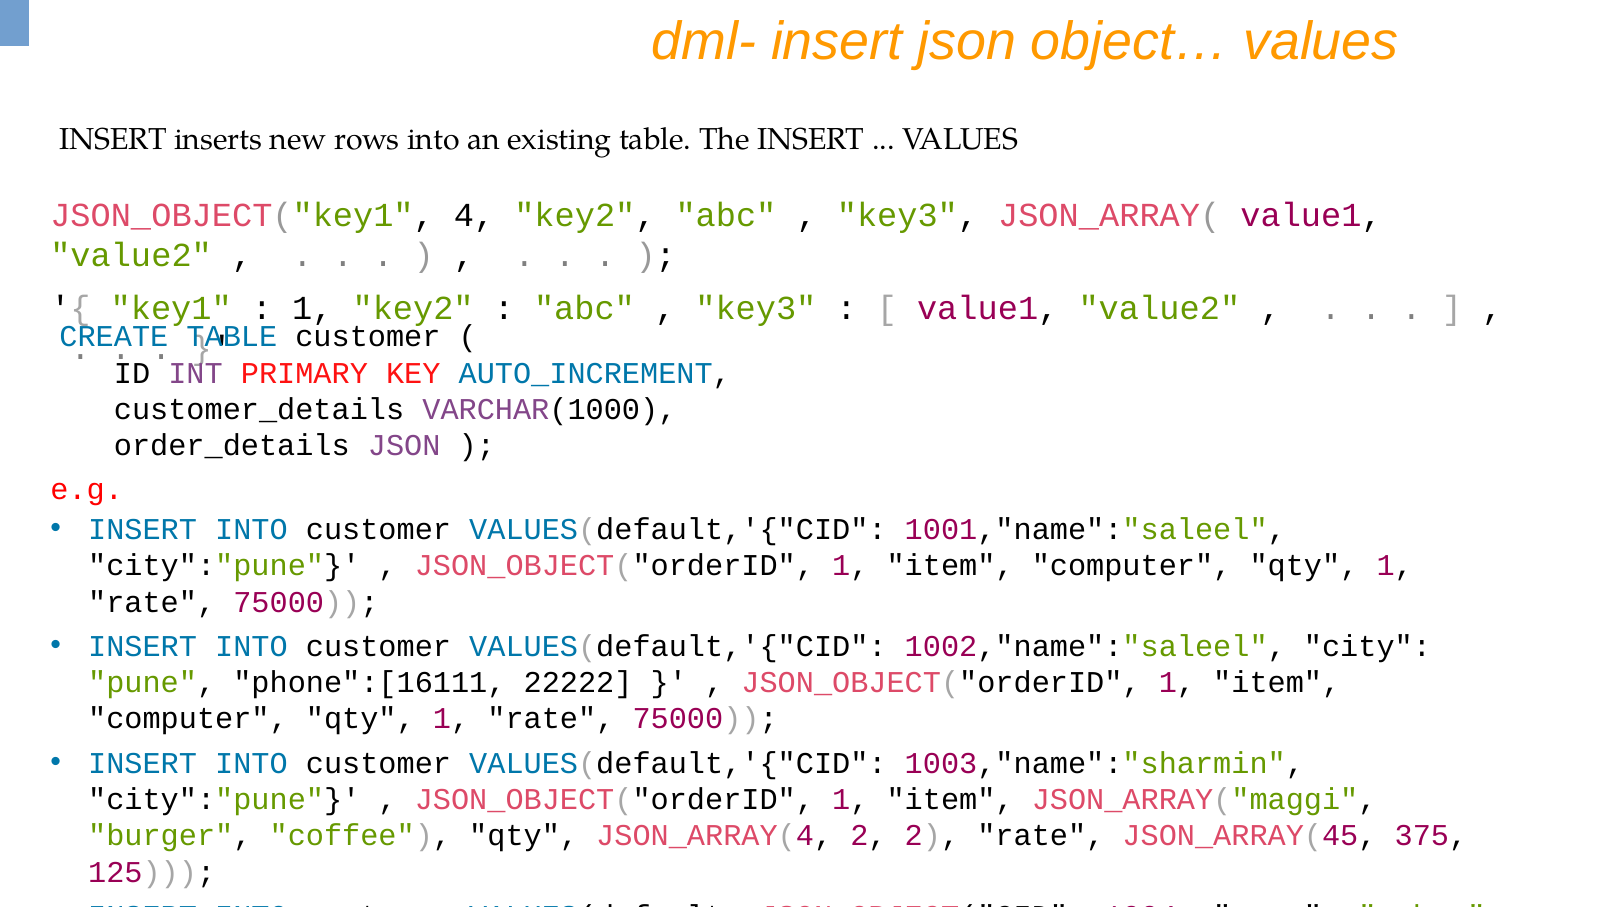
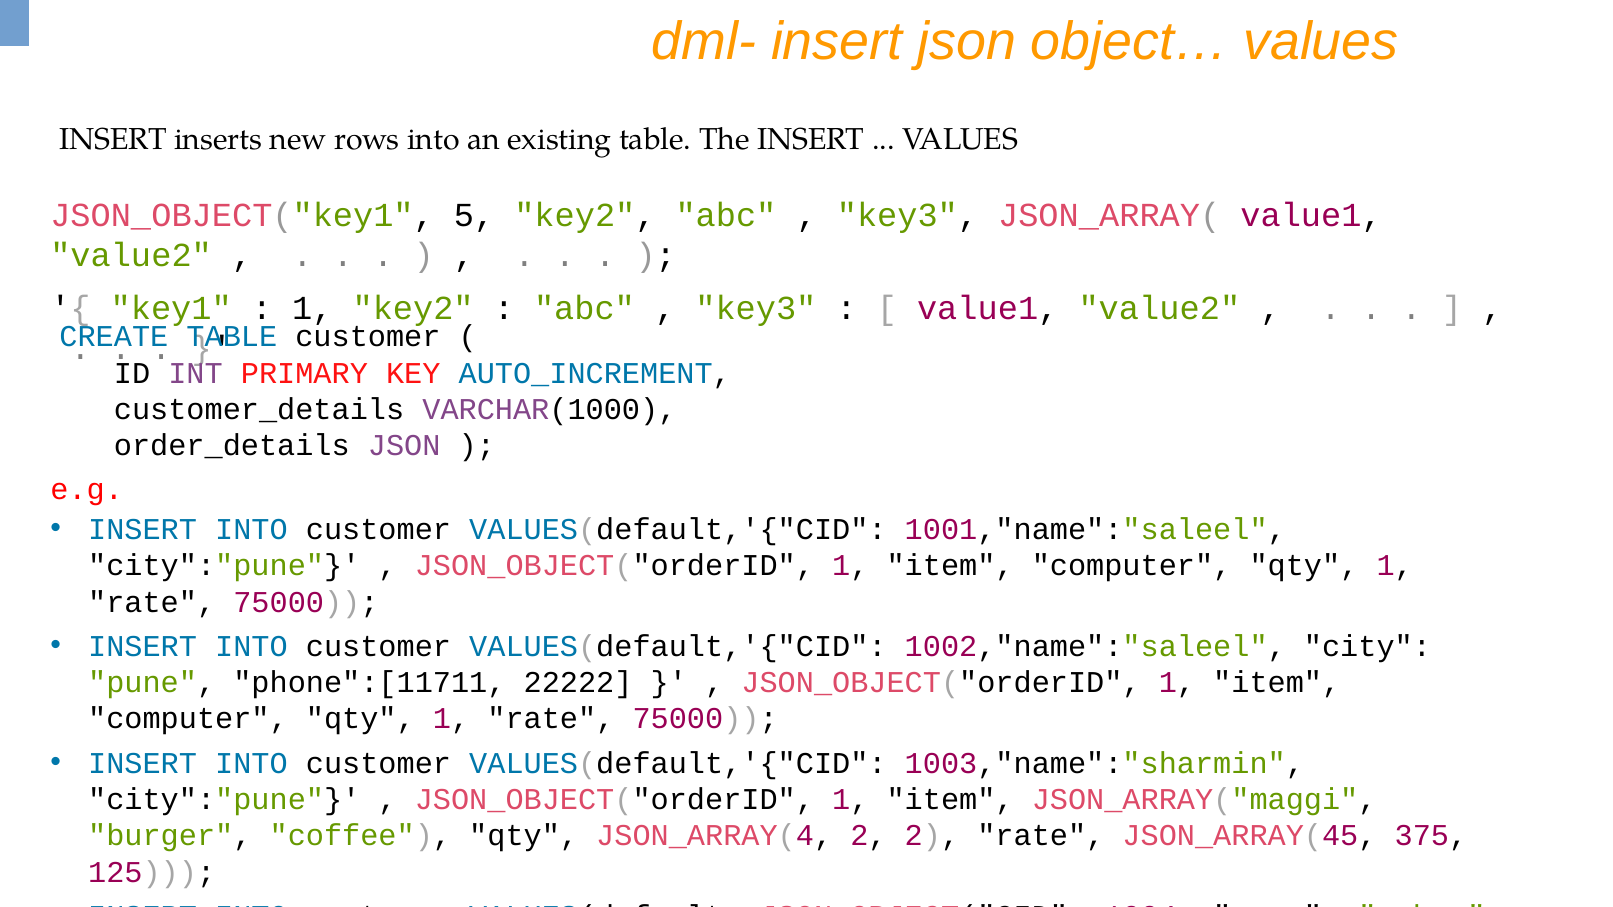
4: 4 -> 5 (474, 215)
phone":[16111: phone":[16111 -> phone":[11711 (369, 683)
